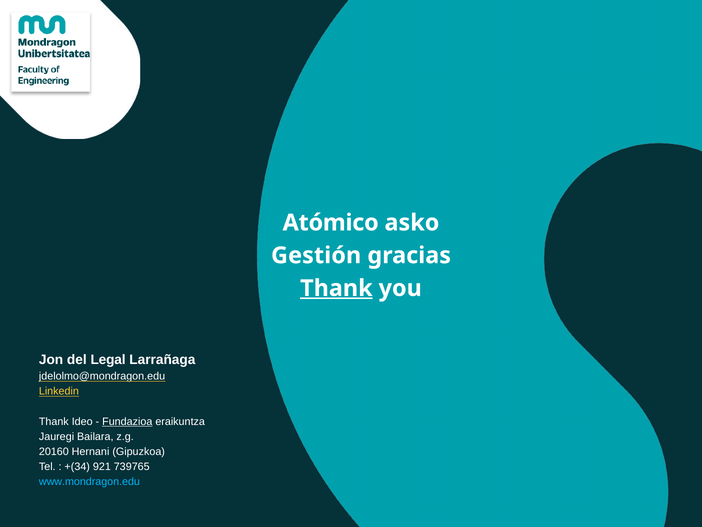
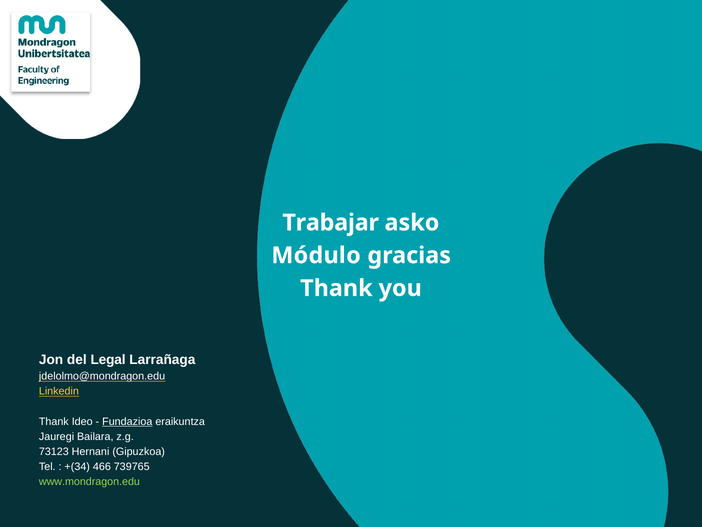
Atómico: Atómico -> Trabajar (331, 222)
Gestión: Gestión -> Módulo (316, 255)
Thank underline: present -> none (336, 288)
20160: 20160 -> 73123 (54, 451)
921: 921 -> 466 (102, 466)
www.mondragon.edu colour: light blue -> light green (89, 481)
